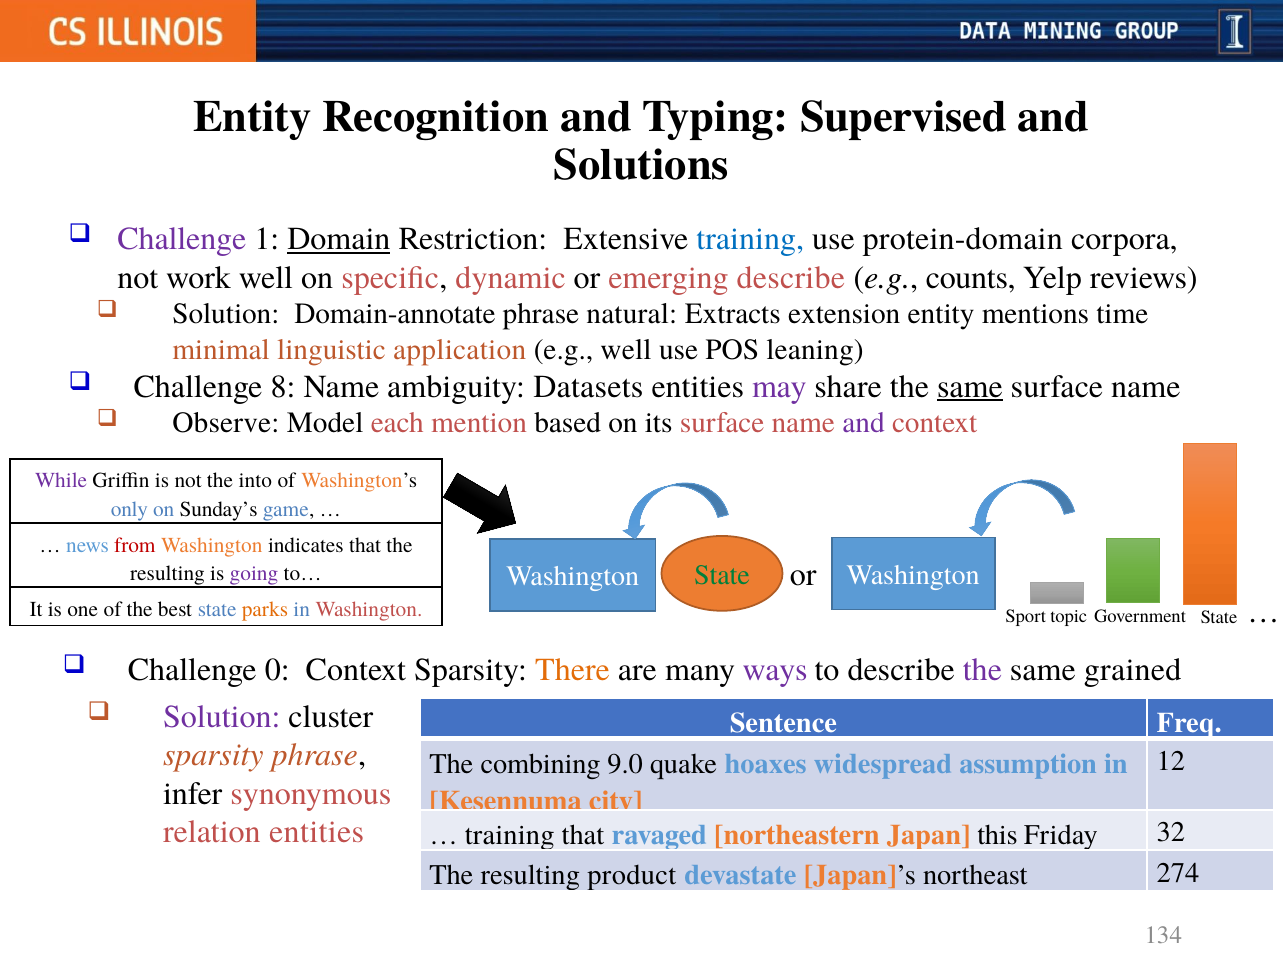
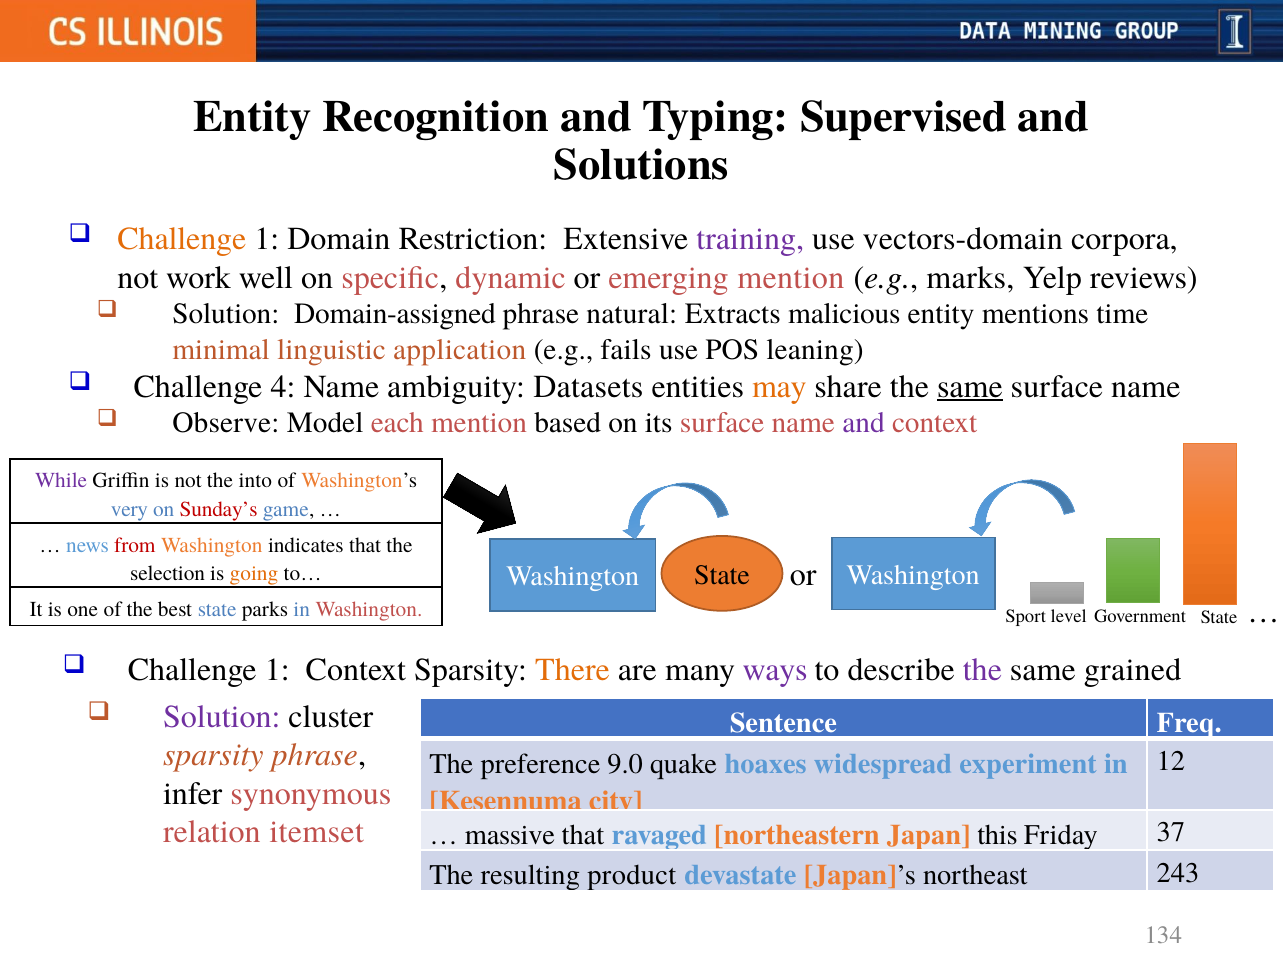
Challenge colour: purple -> orange (182, 239)
Domain underline: present -> none (339, 239)
training colour: blue -> purple (750, 239)
protein-domain: protein-domain -> vectors-domain (963, 239)
emerging describe: describe -> mention (791, 278)
counts: counts -> marks (970, 278)
Domain-annotate: Domain-annotate -> Domain-assigned (395, 314)
extension: extension -> malicious (844, 314)
e.g well: well -> fails (626, 350)
8: 8 -> 4 (283, 387)
may colour: purple -> orange (779, 387)
only: only -> very (129, 510)
Sunday’s colour: black -> red (219, 510)
resulting: resulting -> selection (168, 574)
going colour: purple -> orange (254, 574)
State colour: green -> black (722, 575)
parks colour: orange -> black (265, 609)
topic: topic -> level (1069, 617)
0: 0 -> 1 (277, 670)
combining: combining -> preference (541, 764)
assumption: assumption -> experiment (1028, 764)
relation entities: entities -> itemset (317, 833)
training: training -> massive (510, 835)
32: 32 -> 37 (1171, 833)
274: 274 -> 243 (1178, 873)
